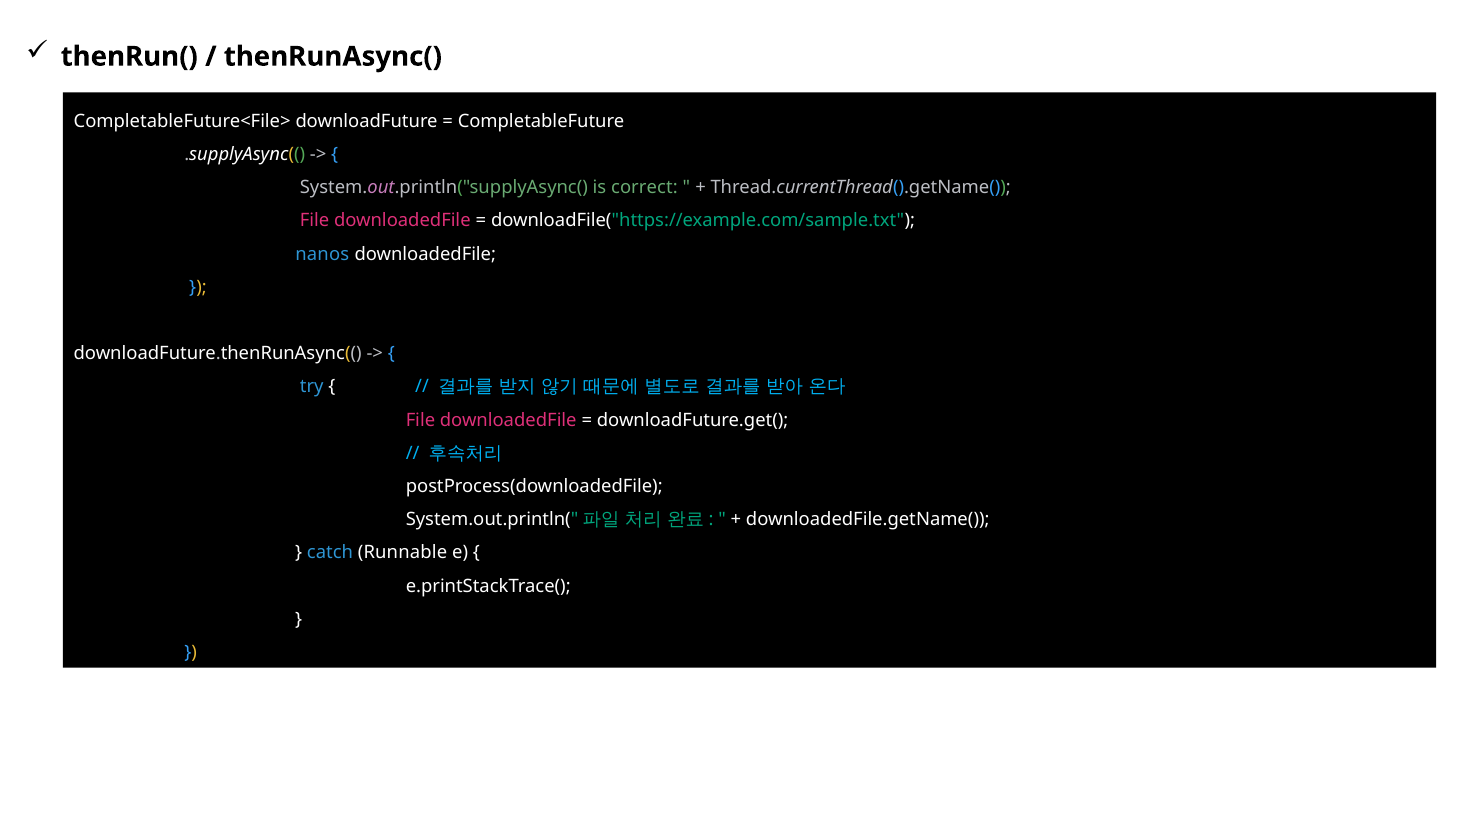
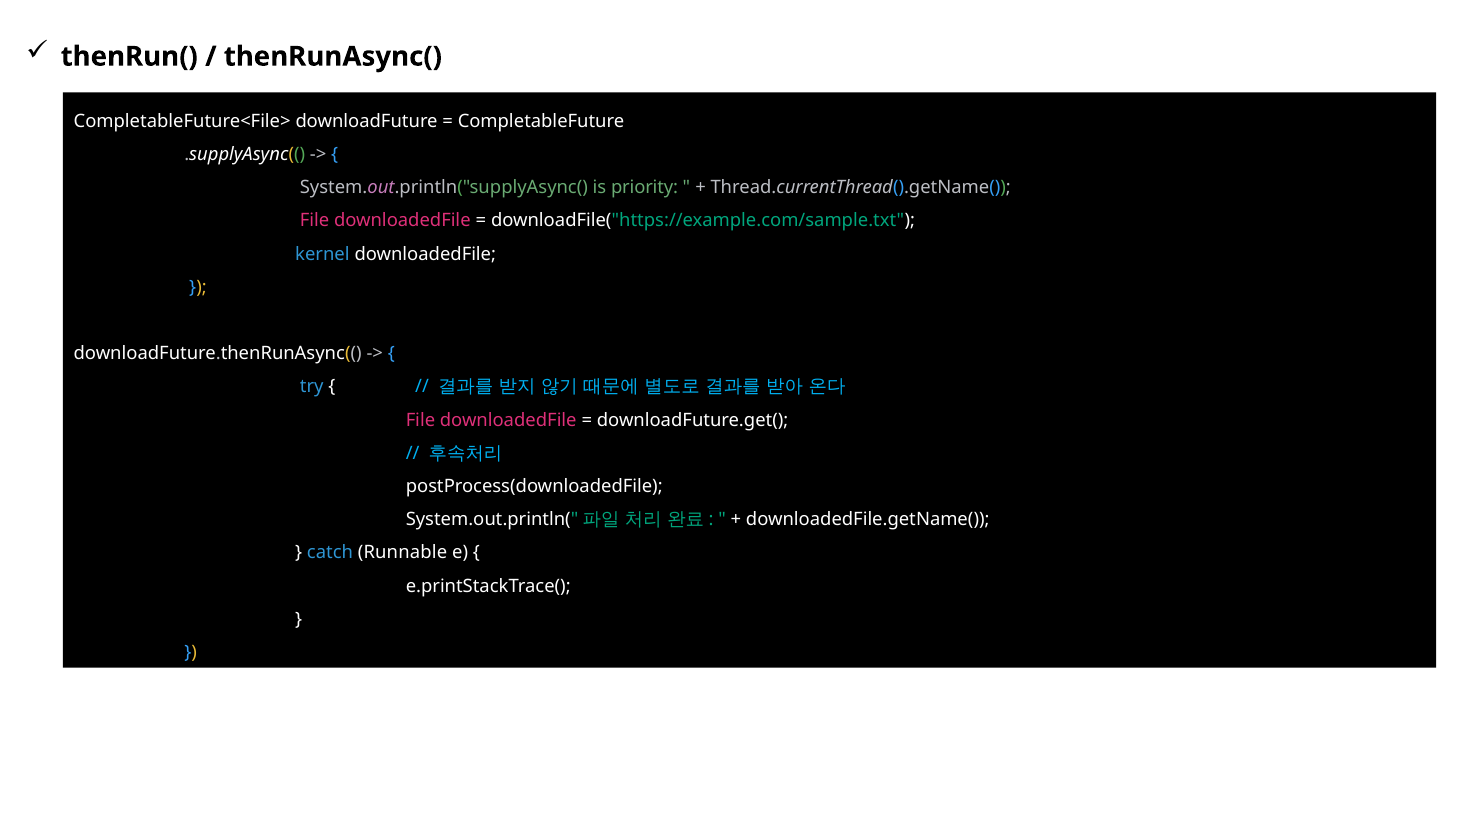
correct: correct -> priority (645, 188)
nanos: nanos -> kernel (322, 254)
